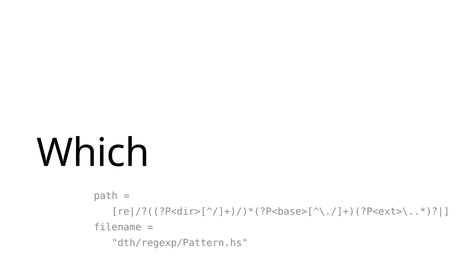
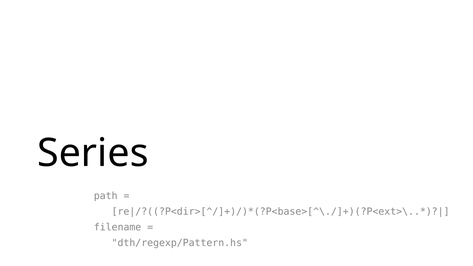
Which: Which -> Series (93, 153)
